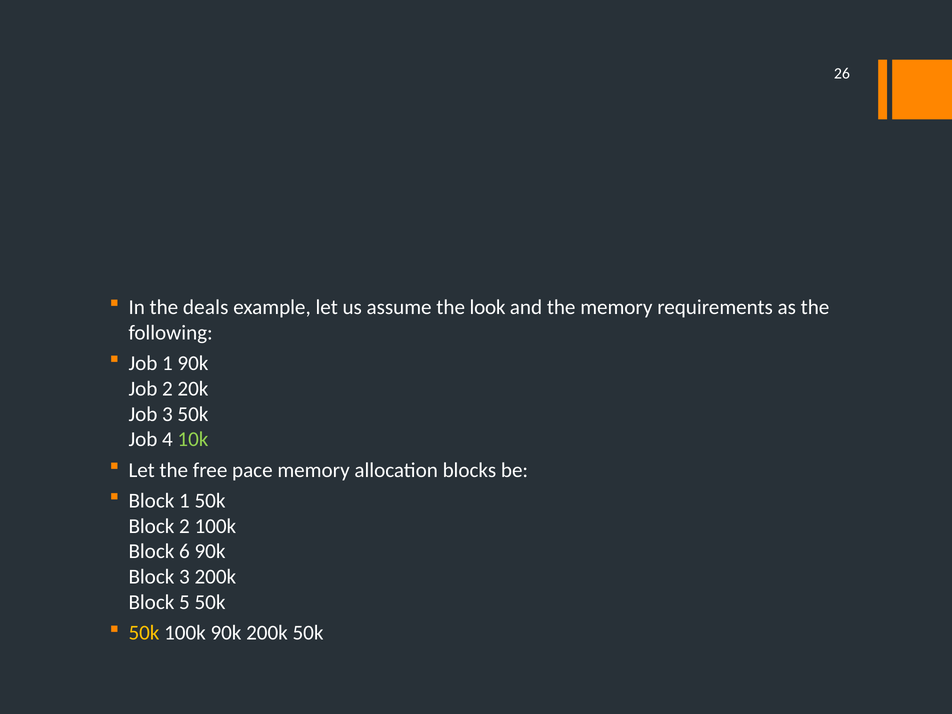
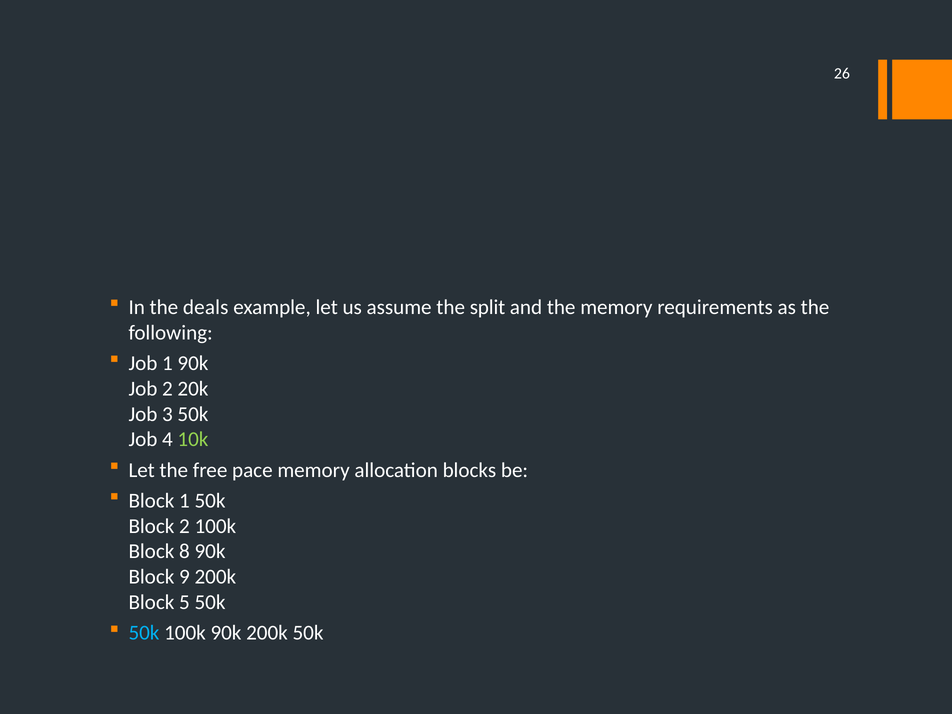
look: look -> split (488, 307)
6: 6 -> 8 (184, 552)
Block 3: 3 -> 9 (184, 577)
50k colour: yellow -> light blue (144, 633)
